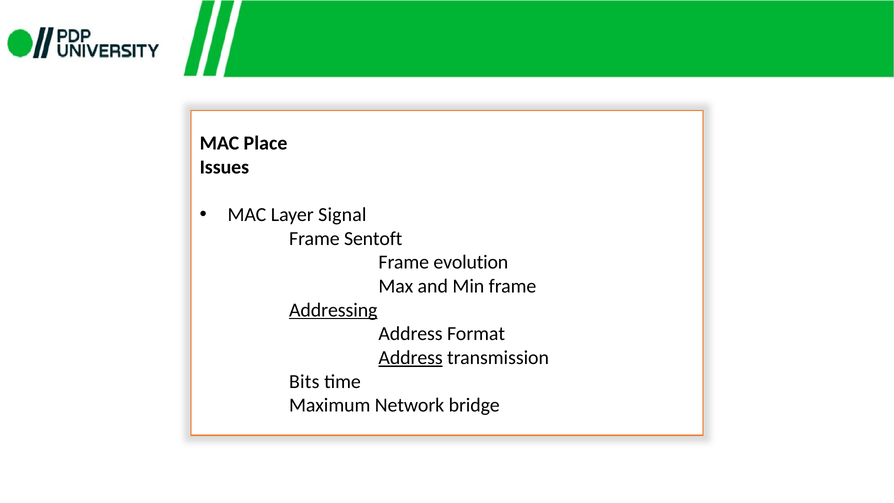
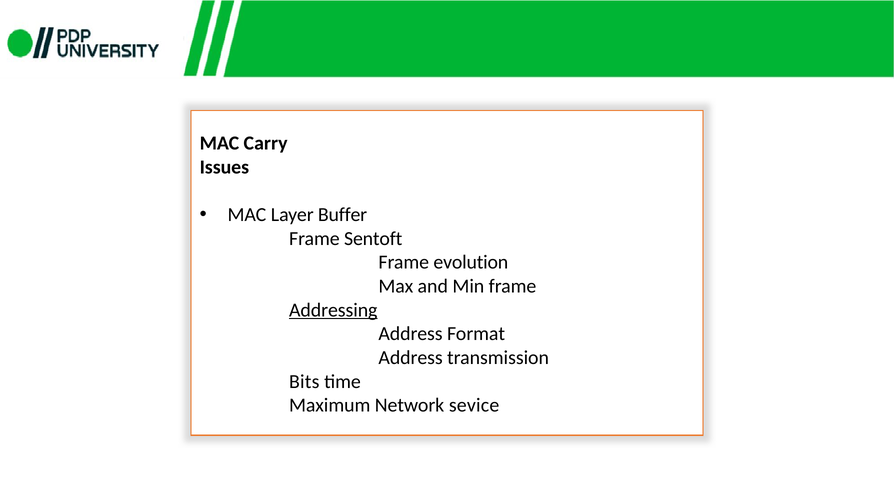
Place: Place -> Carry (266, 143)
Signal: Signal -> Buffer (343, 215)
Address underline: present -> none (411, 358)
bridge: bridge -> sevice (474, 405)
